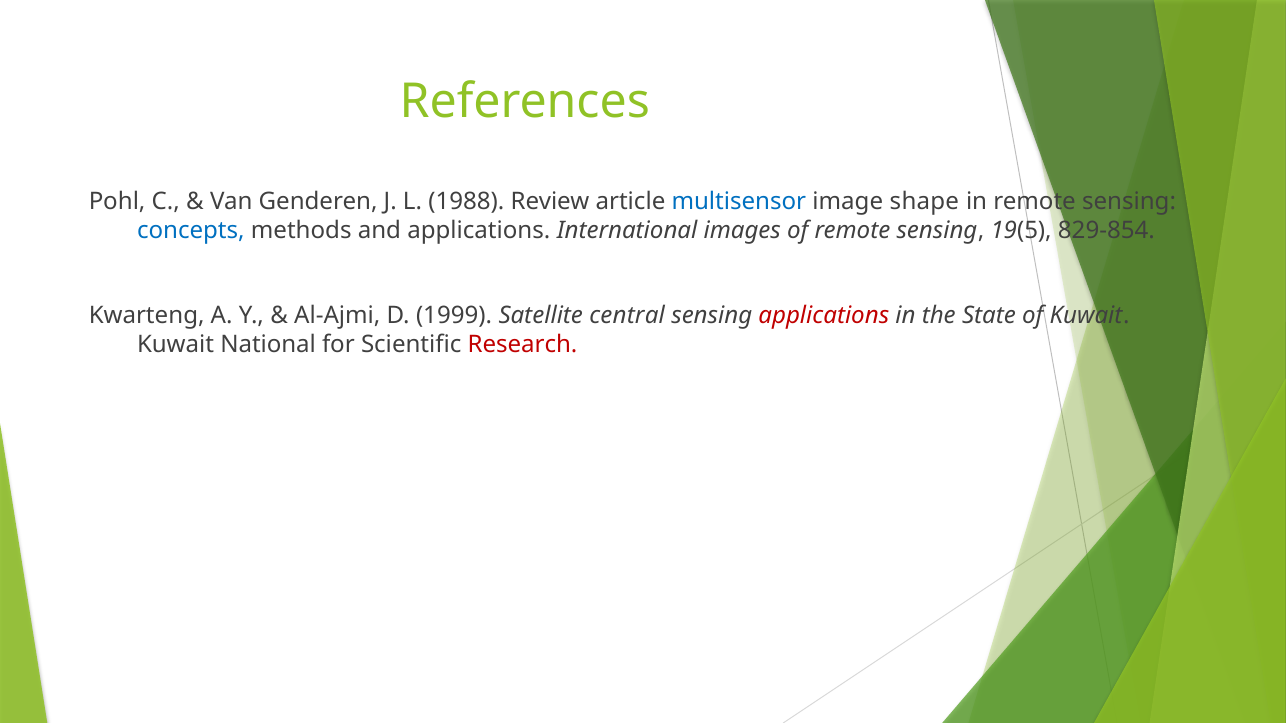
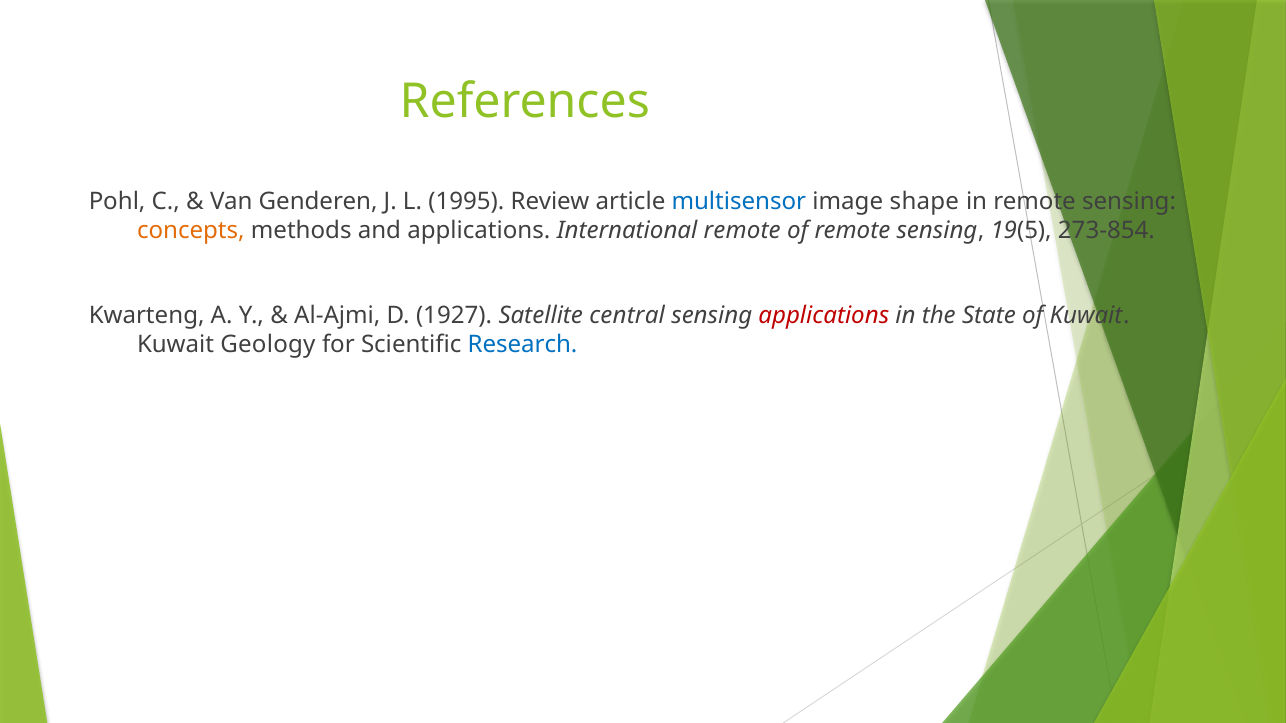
1988: 1988 -> 1995 (466, 202)
concepts colour: blue -> orange (191, 231)
International images: images -> remote (742, 231)
829-854: 829-854 -> 273-854 (1106, 231)
1999: 1999 -> 1927 (454, 315)
National: National -> Geology (268, 344)
Research colour: red -> blue (522, 344)
